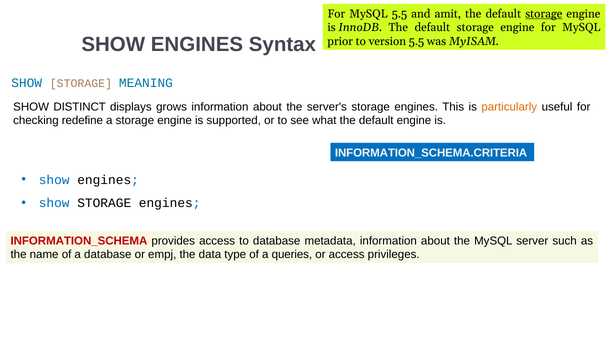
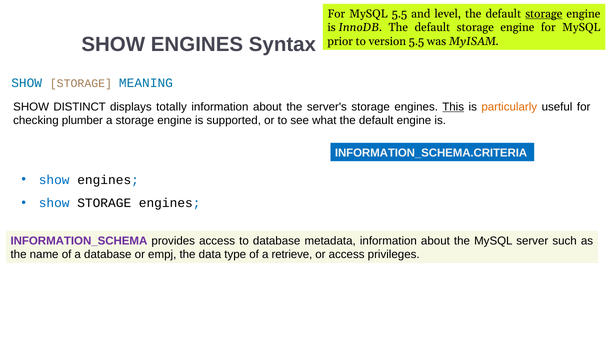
amit: amit -> level (448, 14)
grows: grows -> totally (171, 107)
This underline: none -> present (453, 107)
redefine: redefine -> plumber (82, 121)
INFORMATION_SCHEMA colour: red -> purple (79, 241)
queries: queries -> retrieve (292, 255)
